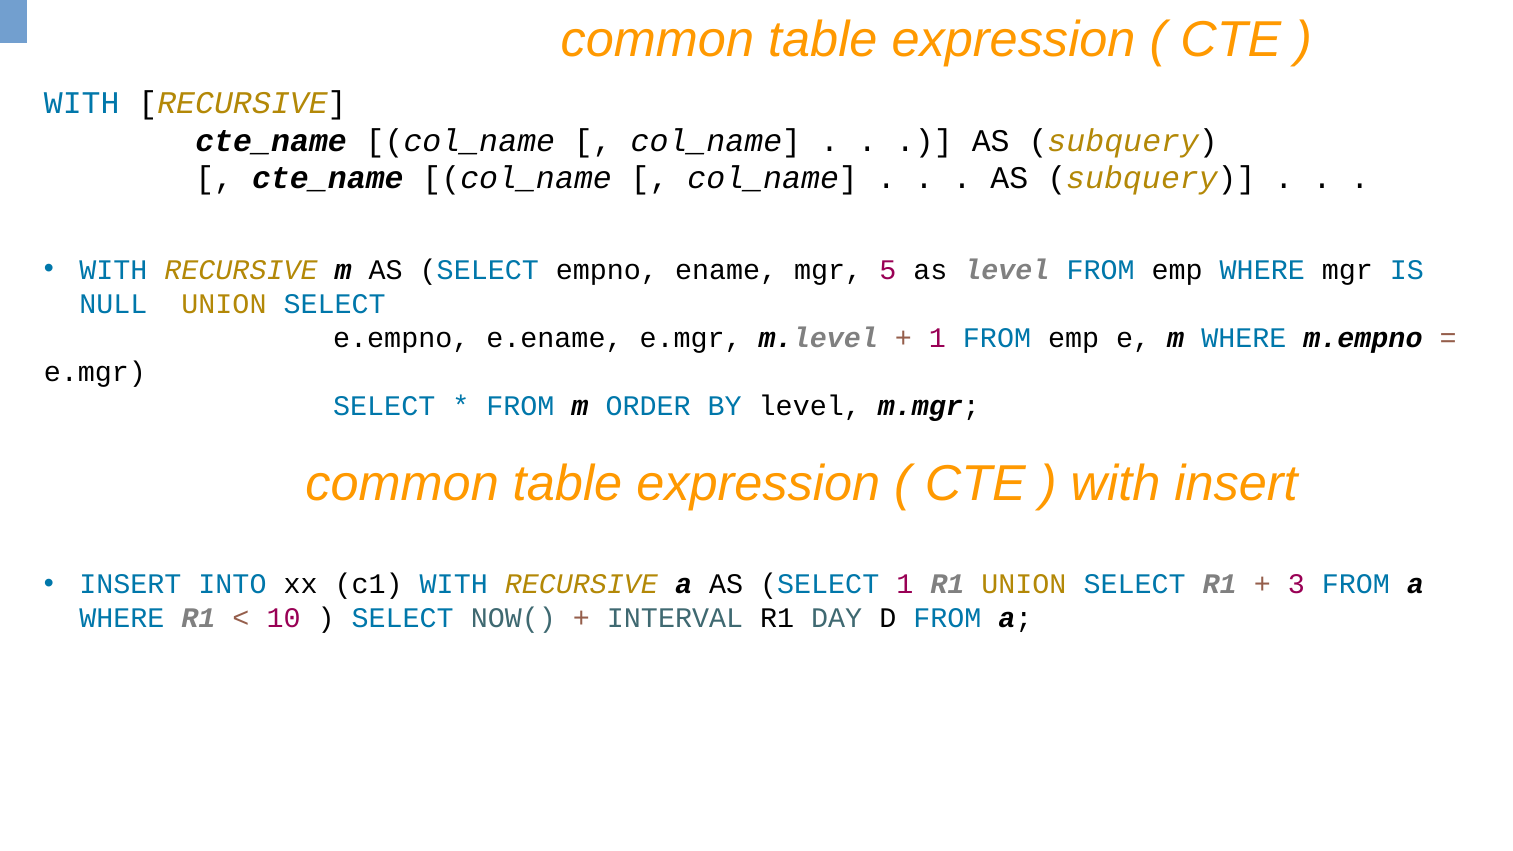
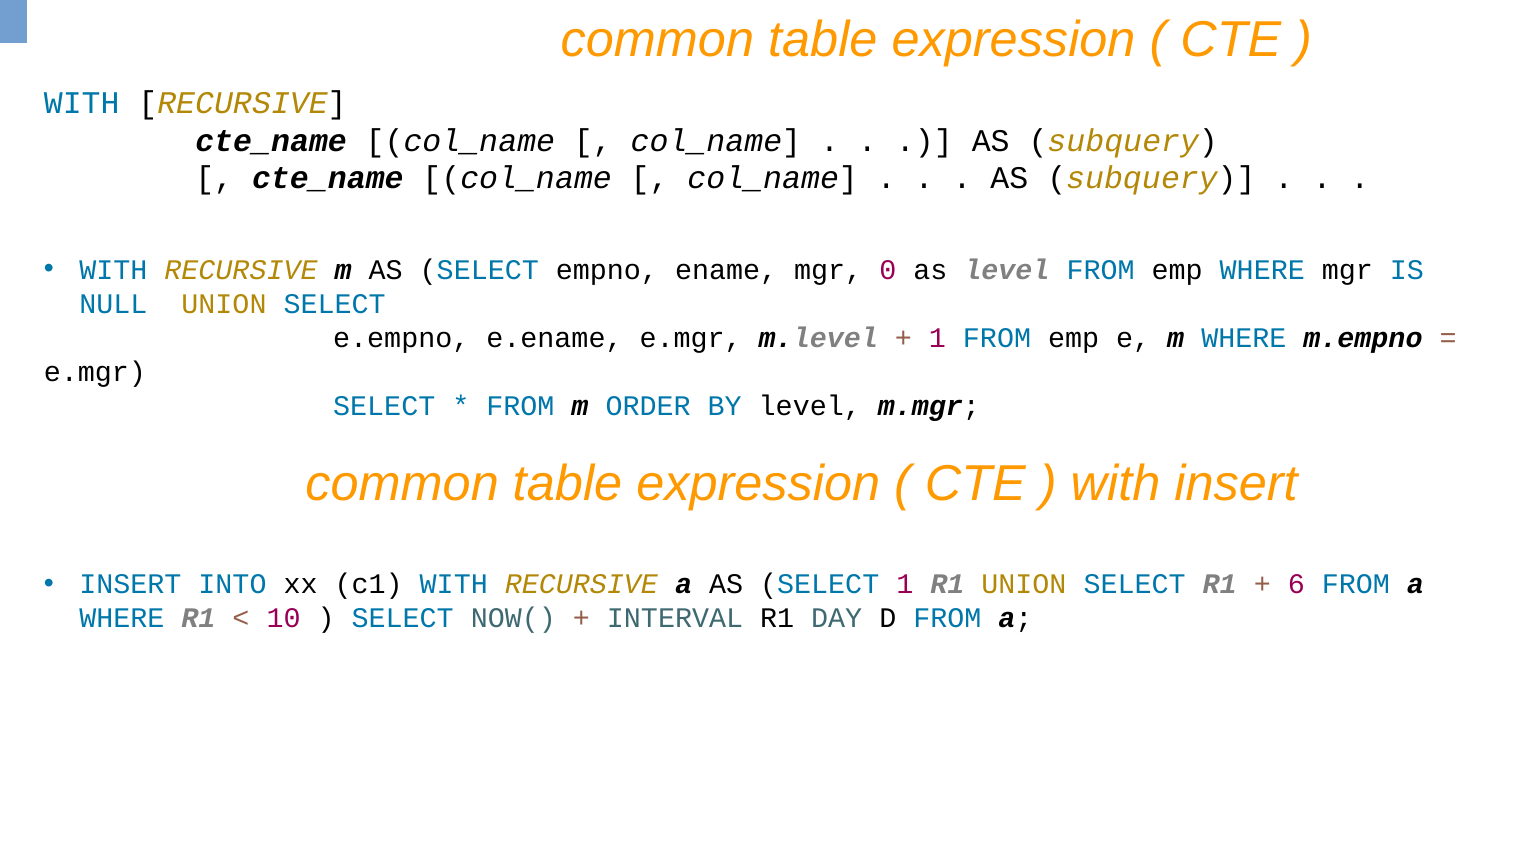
5: 5 -> 0 (888, 270)
3: 3 -> 6 (1296, 584)
